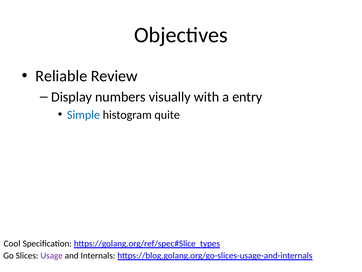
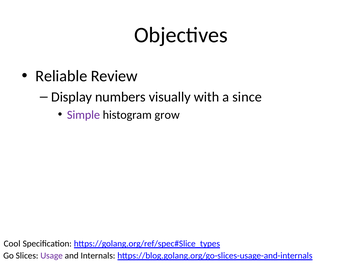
entry: entry -> since (247, 97)
Simple colour: blue -> purple (83, 115)
quite: quite -> grow (167, 115)
